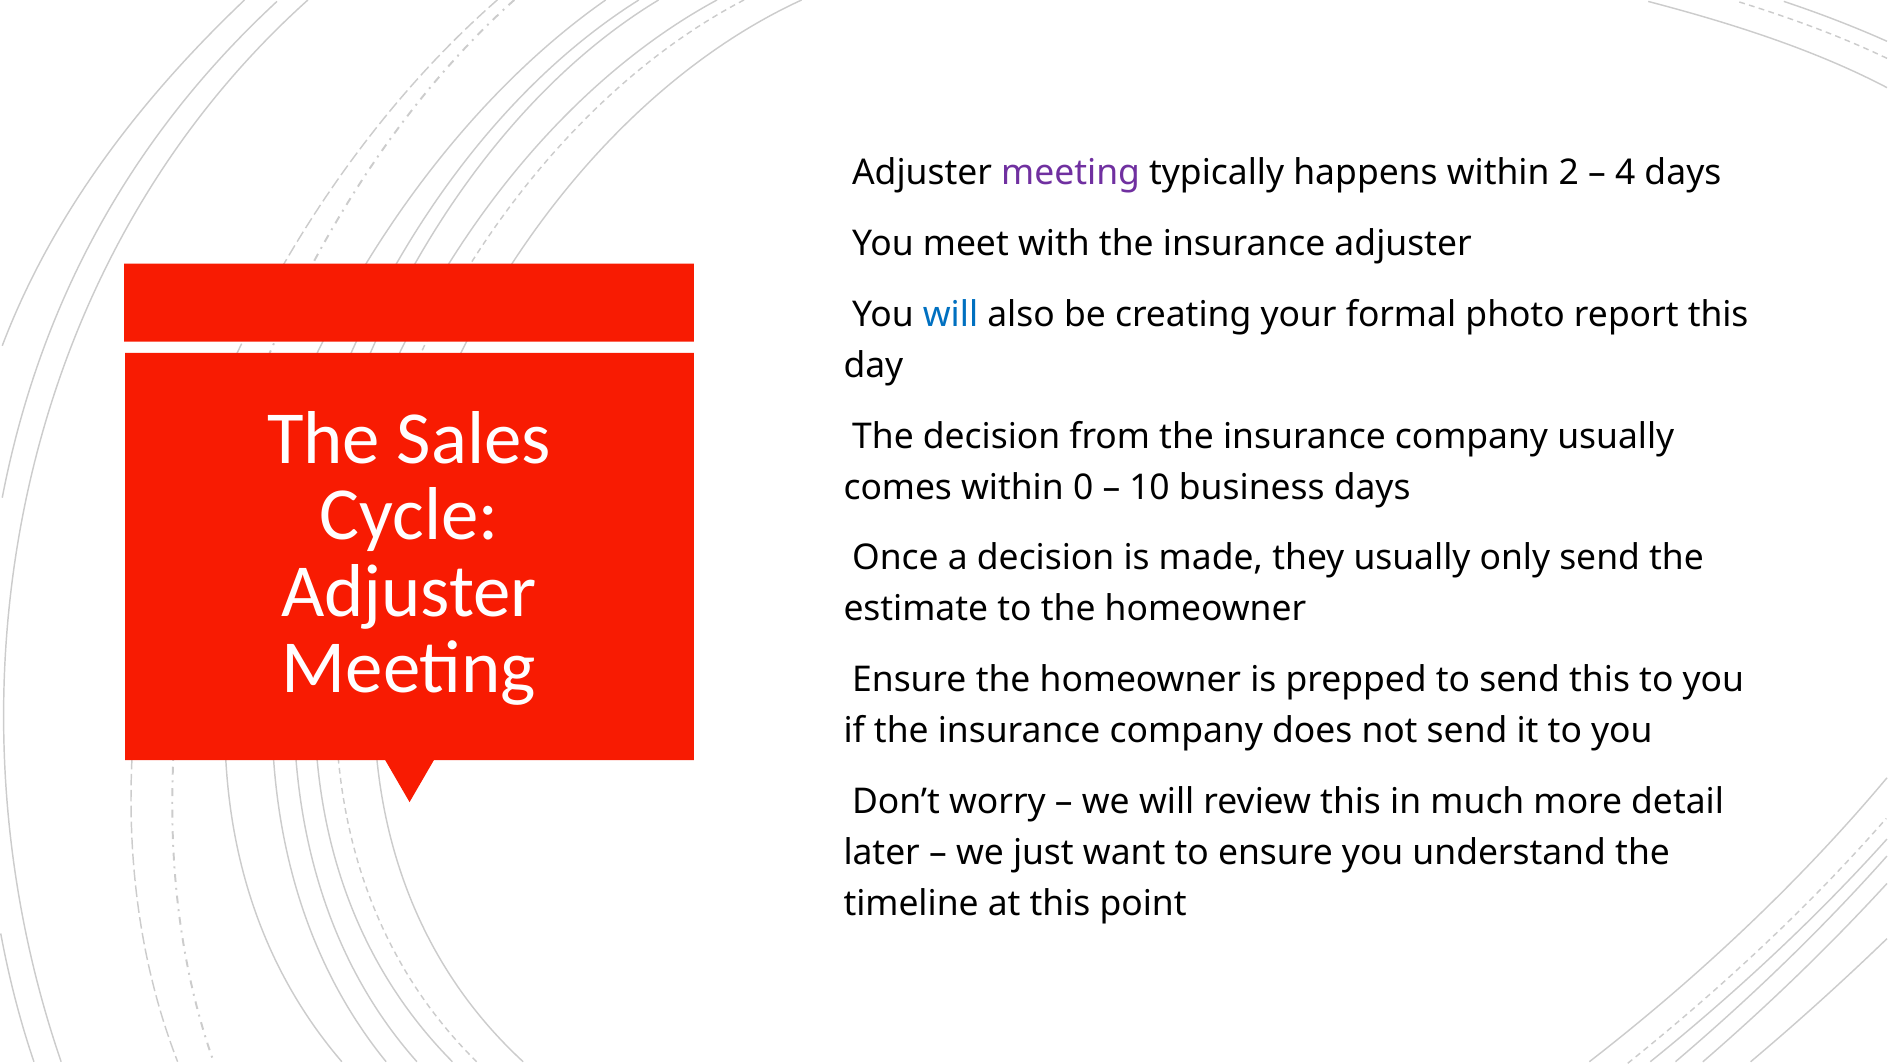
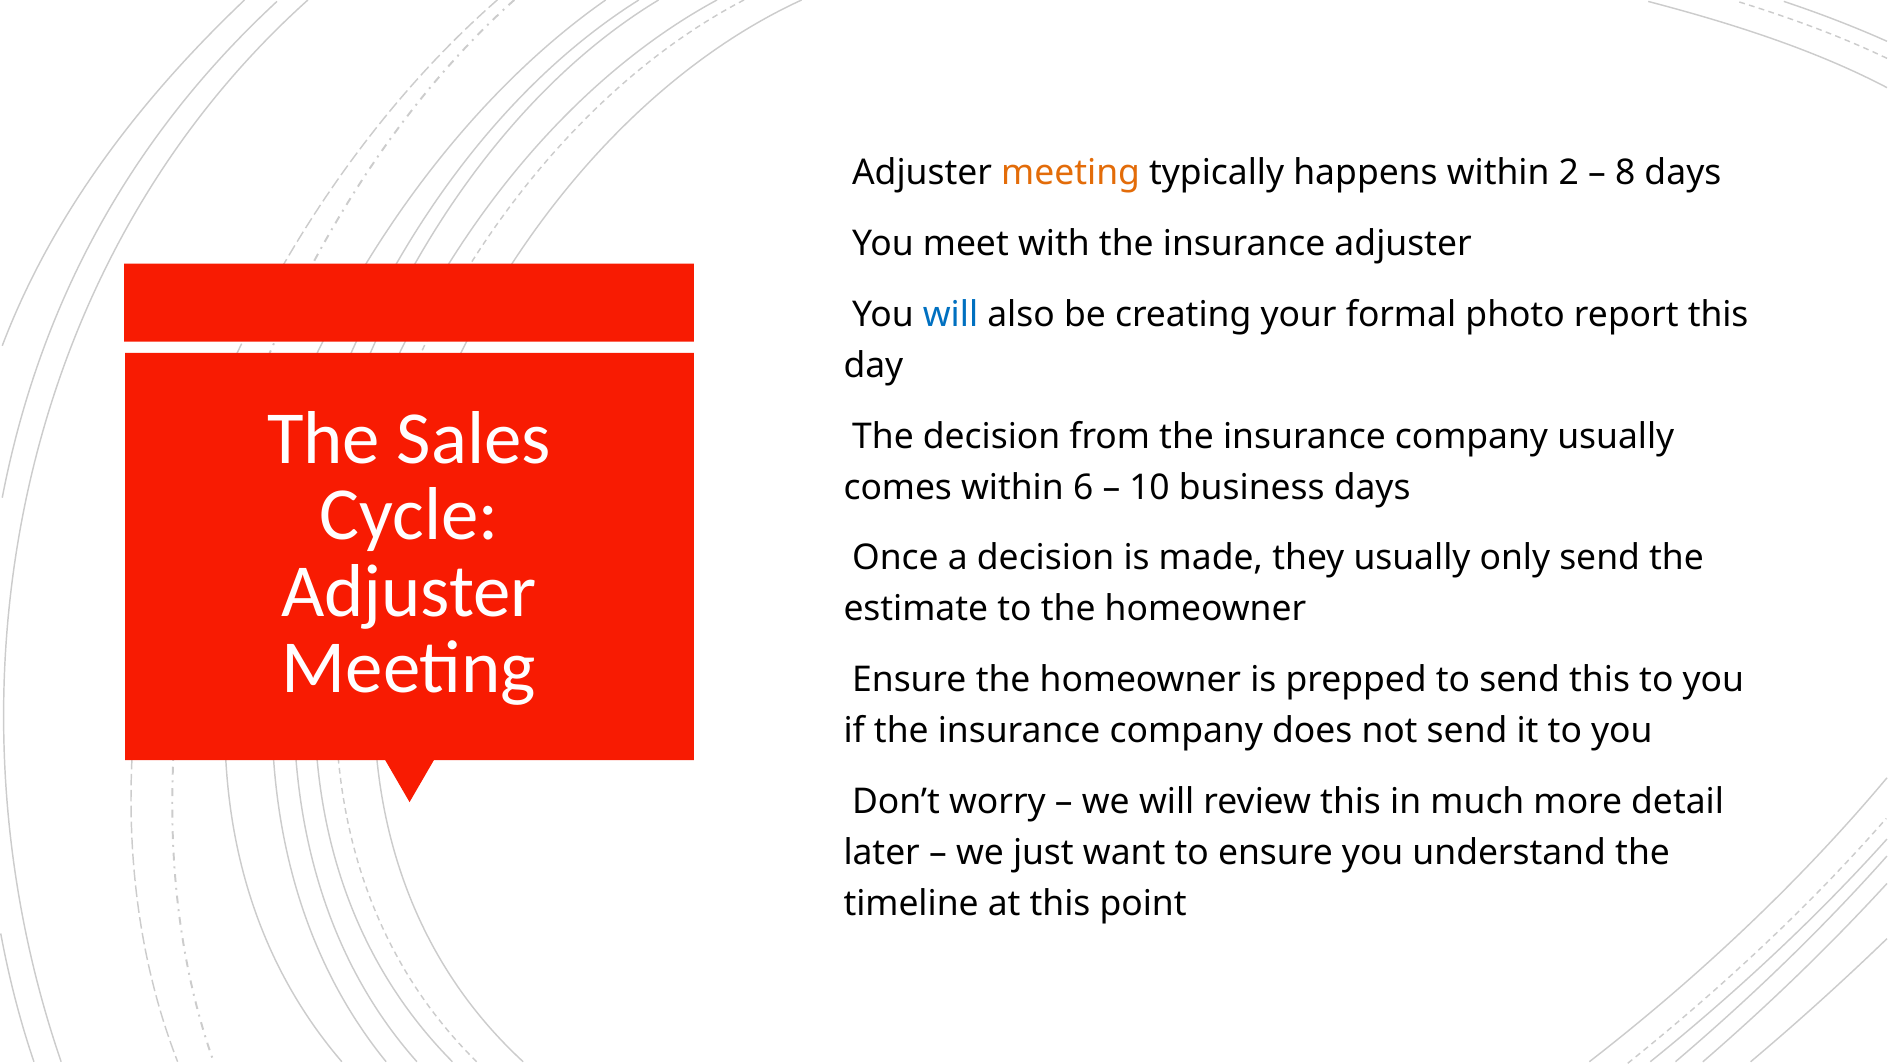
meeting colour: purple -> orange (1071, 173)
4: 4 -> 8 (1625, 173)
0: 0 -> 6 (1083, 487)
